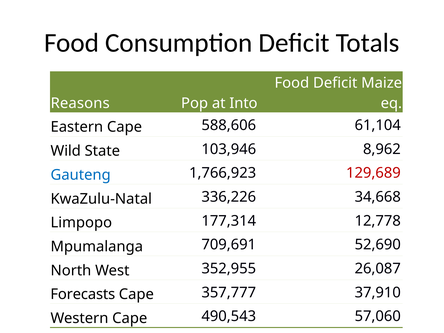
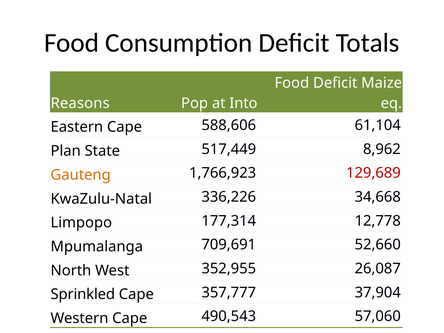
Wild: Wild -> Plan (66, 151)
103,946: 103,946 -> 517,449 (229, 149)
Gauteng colour: blue -> orange (81, 175)
52,690: 52,690 -> 52,660 (378, 245)
Forecasts: Forecasts -> Sprinkled (83, 294)
37,910: 37,910 -> 37,904 (378, 293)
